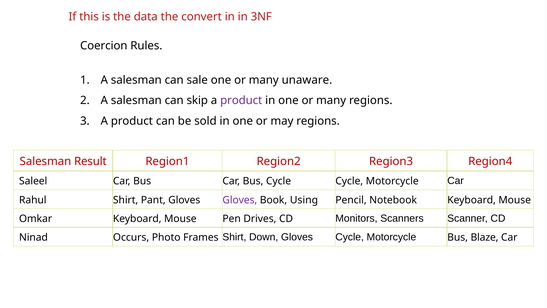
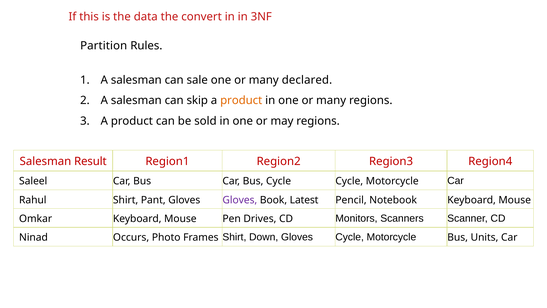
Coercion: Coercion -> Partition (104, 46)
unaware: unaware -> declared (307, 80)
product colour: purple -> orange (241, 100)
Using: Using -> Latest (304, 200)
Blaze: Blaze -> Units (484, 237)
